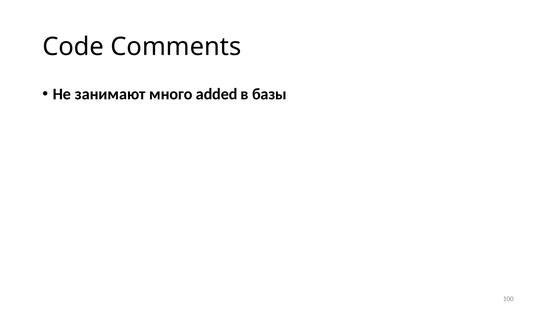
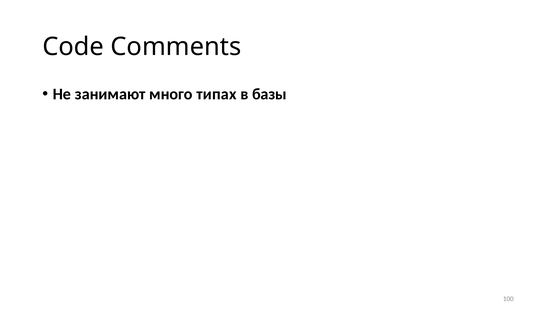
added: added -> типах (217, 94)
